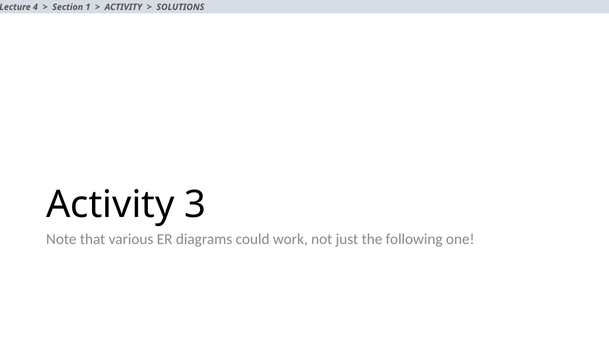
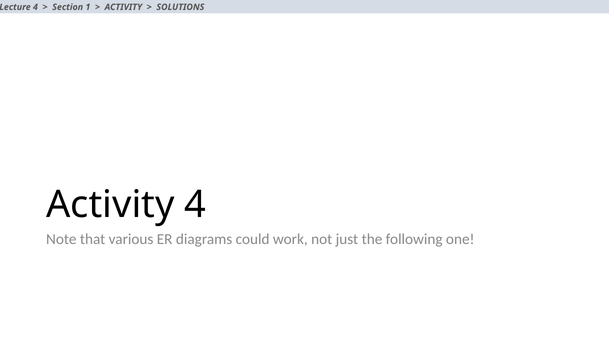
Activity 3: 3 -> 4 (195, 205)
